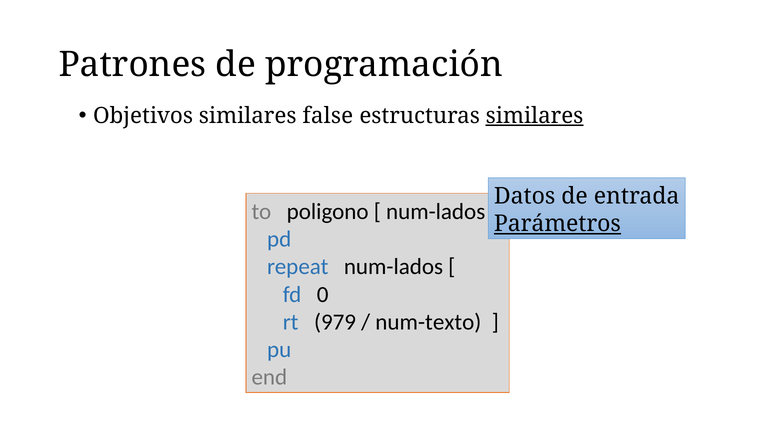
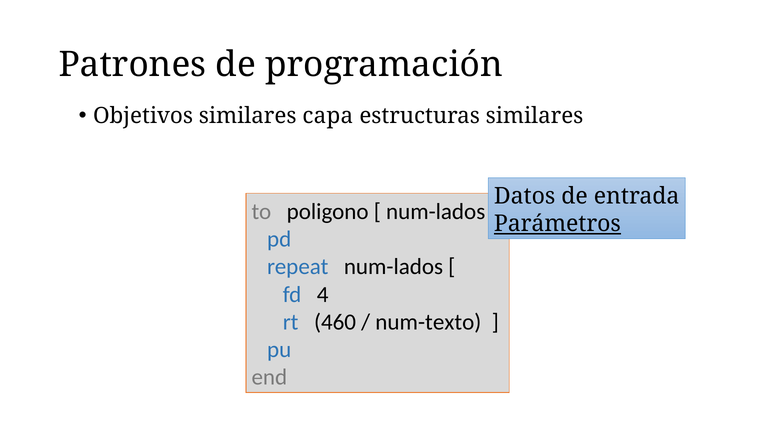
false: false -> capa (328, 116)
similares underline: present -> none (535, 116)
0: 0 -> 4 (323, 294)
979: 979 -> 460 (335, 322)
